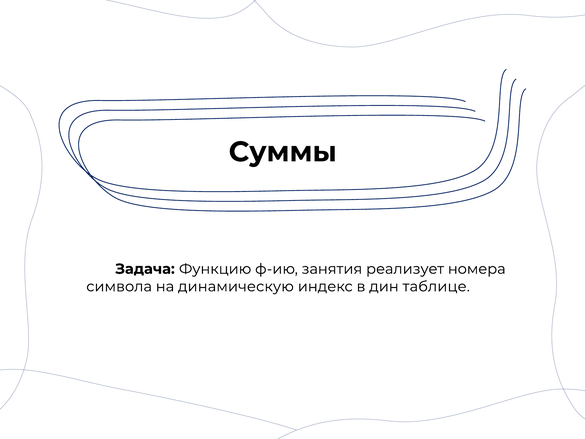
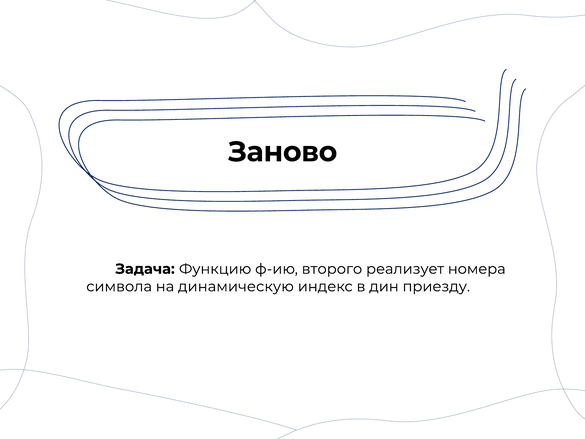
Суммы: Суммы -> Заново (283, 152)
занятия: занятия -> второго (332, 269)
таблице: таблице -> приезду (436, 286)
